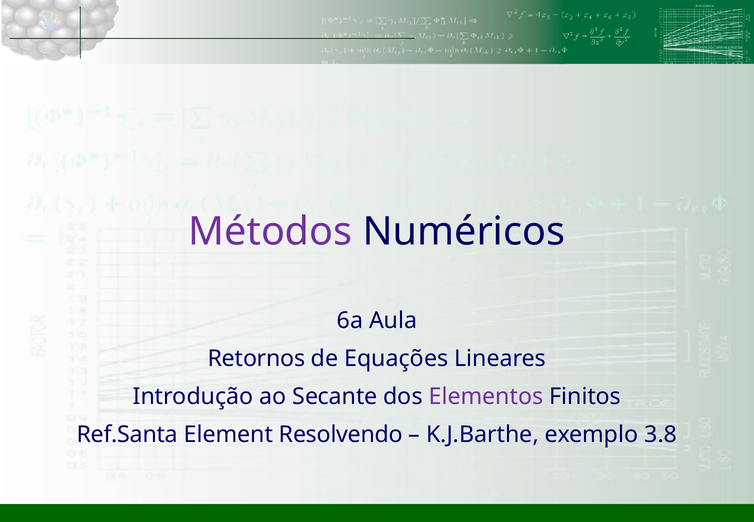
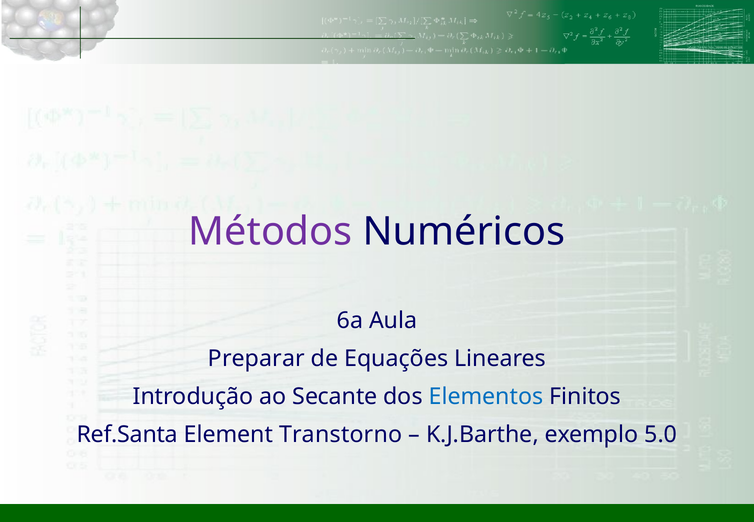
Retornos: Retornos -> Preparar (256, 358)
Elementos colour: purple -> blue (486, 396)
Resolvendo: Resolvendo -> Transtorno (341, 434)
3.8: 3.8 -> 5.0 (661, 434)
